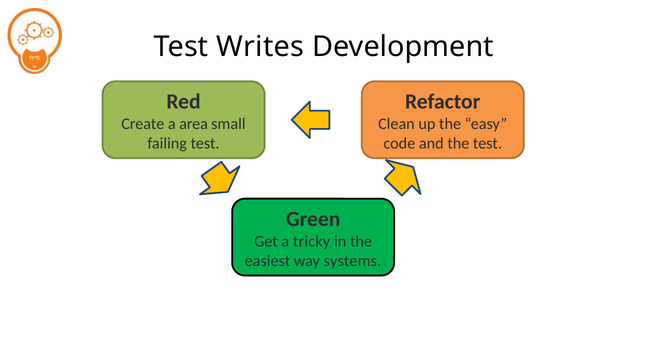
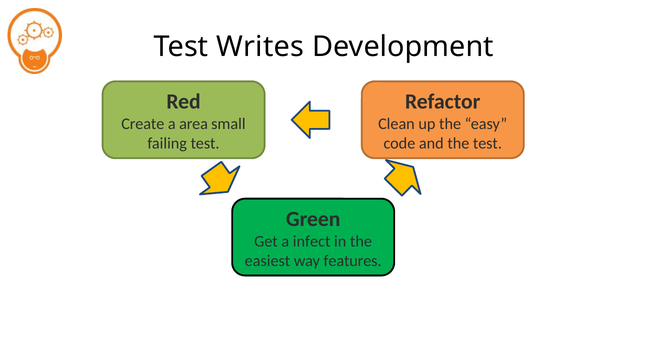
tricky: tricky -> infect (312, 242)
systems: systems -> features (353, 261)
